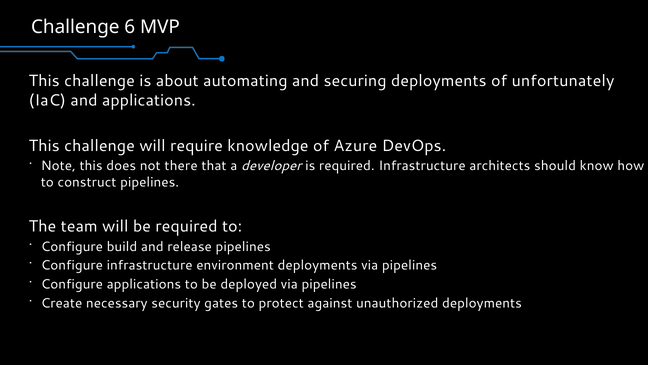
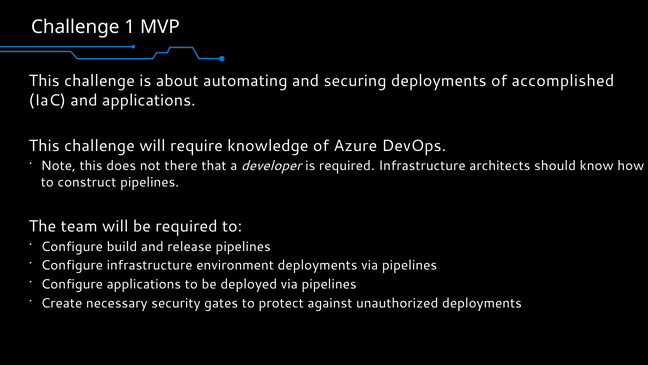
6: 6 -> 1 (130, 27)
unfortunately: unfortunately -> accomplished (563, 81)
